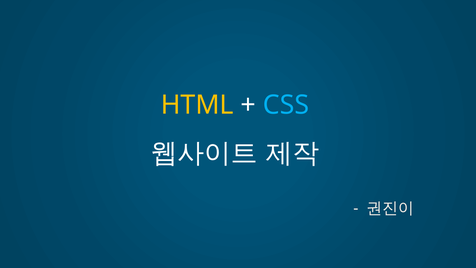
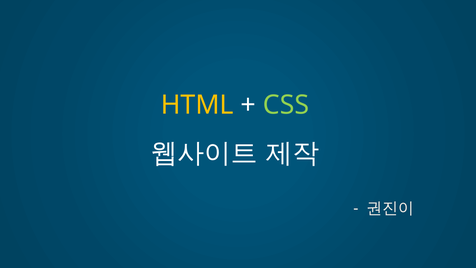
CSS colour: light blue -> light green (286, 105)
